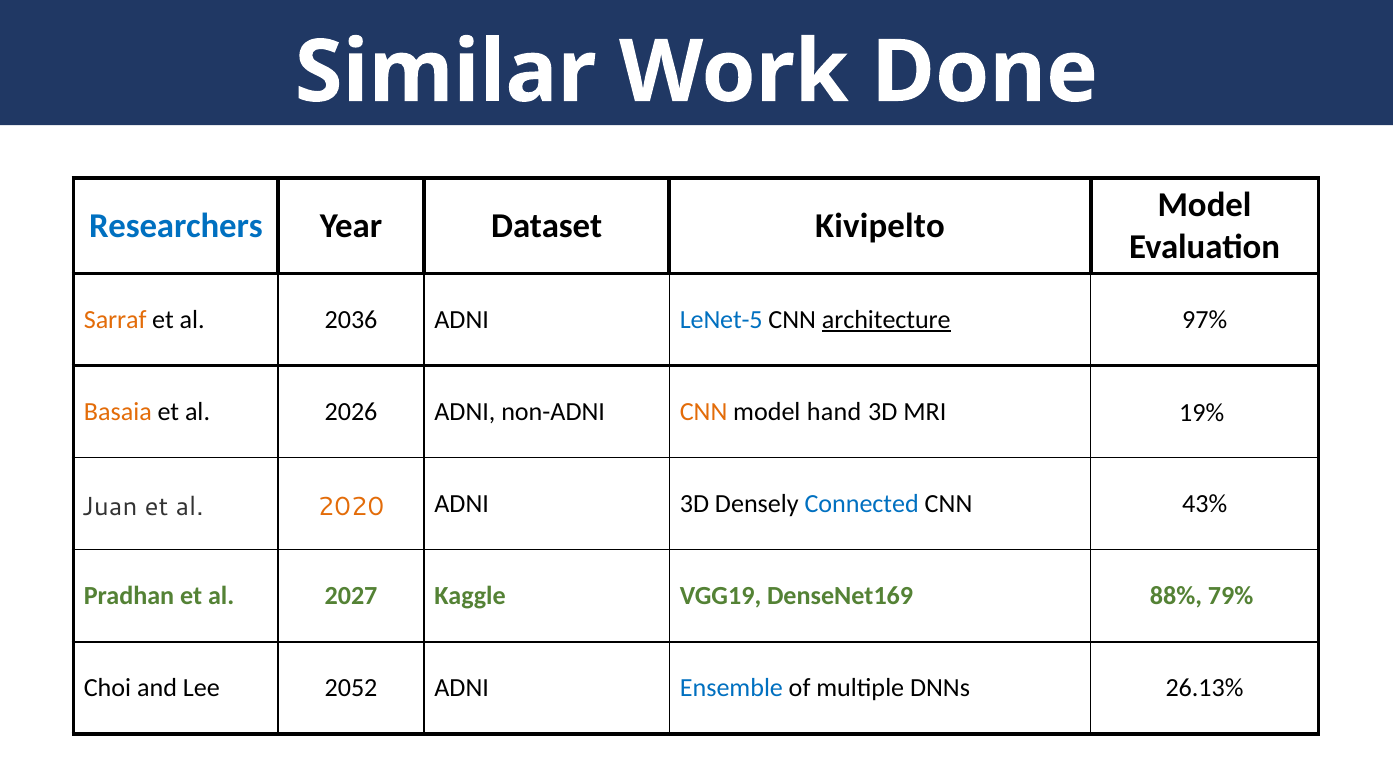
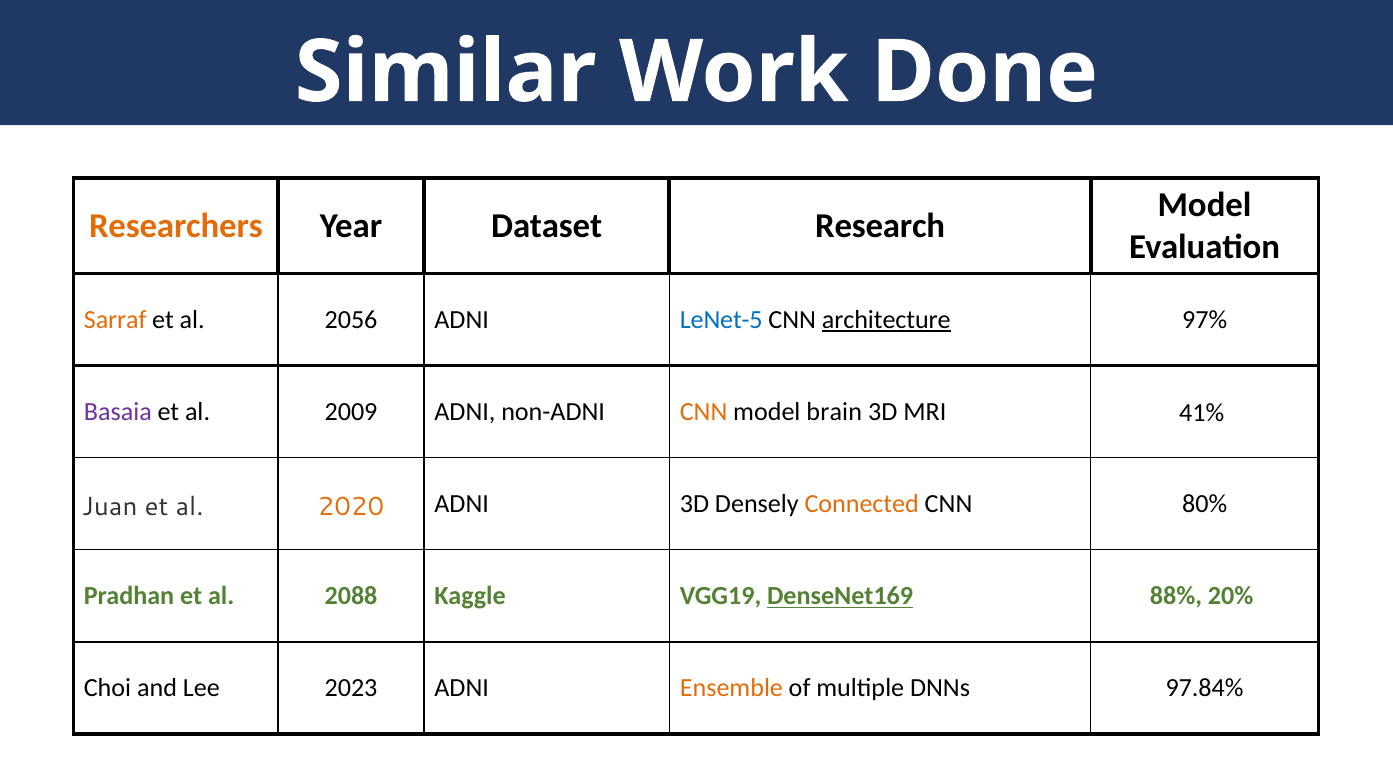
Researchers colour: blue -> orange (176, 226)
Kivipelto: Kivipelto -> Research (880, 226)
2036: 2036 -> 2056 (351, 320)
Basaia colour: orange -> purple (118, 412)
2026: 2026 -> 2009 (351, 412)
hand: hand -> brain (834, 412)
19%: 19% -> 41% (1202, 413)
Connected colour: blue -> orange (862, 504)
43%: 43% -> 80% (1205, 504)
2027: 2027 -> 2088 (351, 597)
DenseNet169 underline: none -> present (840, 597)
79%: 79% -> 20% (1231, 597)
2052: 2052 -> 2023 (351, 689)
Ensemble colour: blue -> orange (731, 689)
26.13%: 26.13% -> 97.84% (1204, 689)
